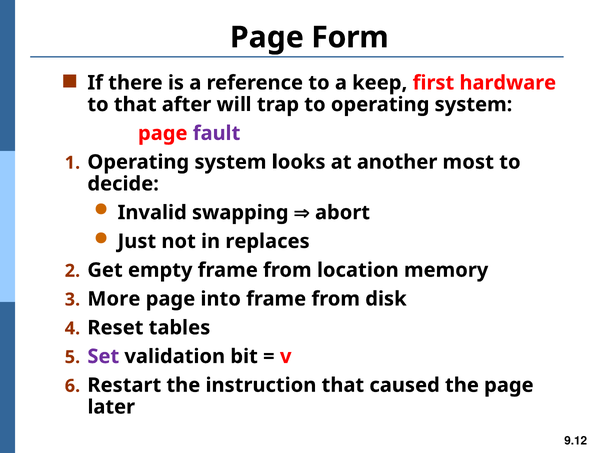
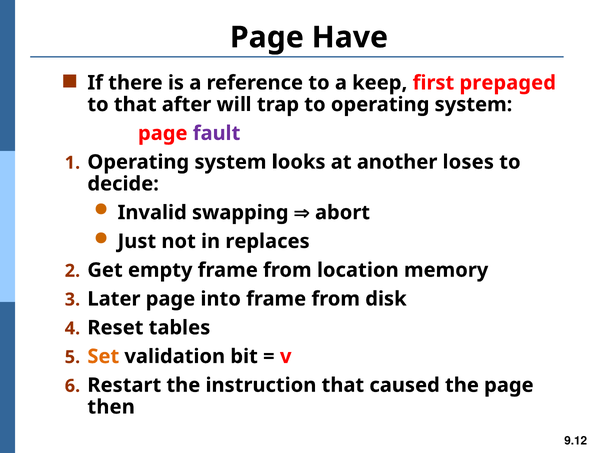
Form: Form -> Have (350, 37)
hardware: hardware -> prepaged (508, 83)
most: most -> loses (468, 162)
More: More -> Later (114, 299)
Set colour: purple -> orange (103, 356)
later: later -> then (111, 407)
